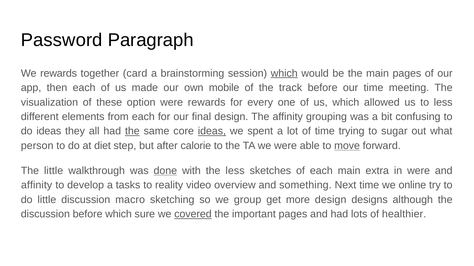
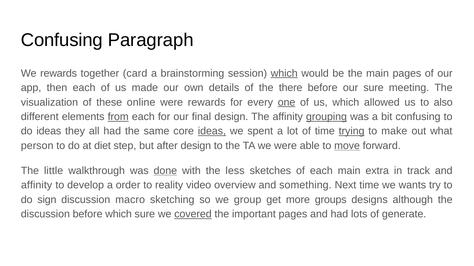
Password: Password -> Confusing (62, 40)
mobile: mobile -> details (224, 88)
track: track -> there (291, 88)
our time: time -> sure (374, 88)
option: option -> online (141, 102)
one underline: none -> present (287, 102)
to less: less -> also (443, 102)
from underline: none -> present (118, 117)
grouping underline: none -> present (326, 117)
the underline: present -> none (132, 131)
trying underline: none -> present (352, 131)
sugar: sugar -> make (394, 131)
after calorie: calorie -> design (196, 146)
in were: were -> track (419, 171)
tasks: tasks -> order (128, 186)
online: online -> wants (412, 186)
do little: little -> sign (47, 200)
more design: design -> groups (331, 200)
healthier: healthier -> generate (404, 215)
